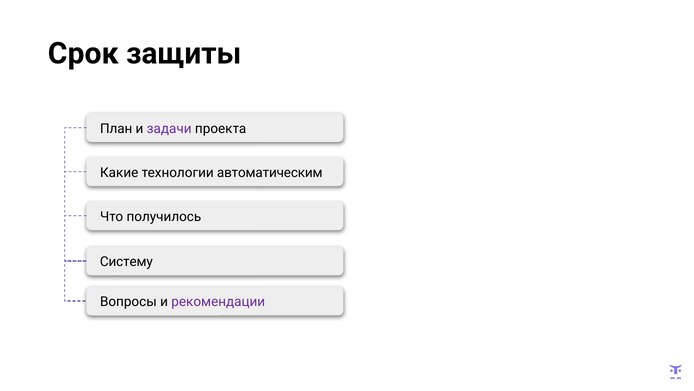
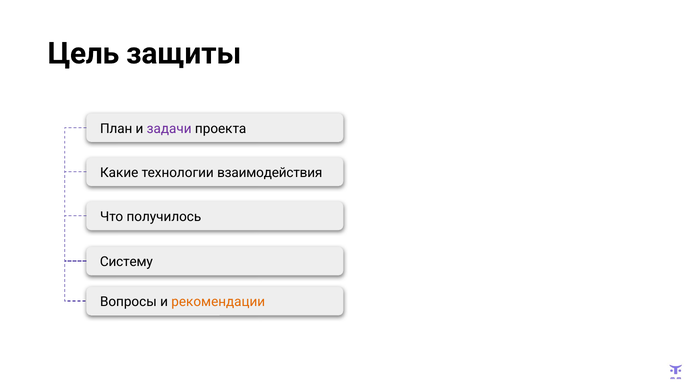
Срок: Срок -> Цель (83, 53)
автоматическим: автоматическим -> взаимодействия (270, 172)
рекомендации colour: purple -> orange (218, 302)
